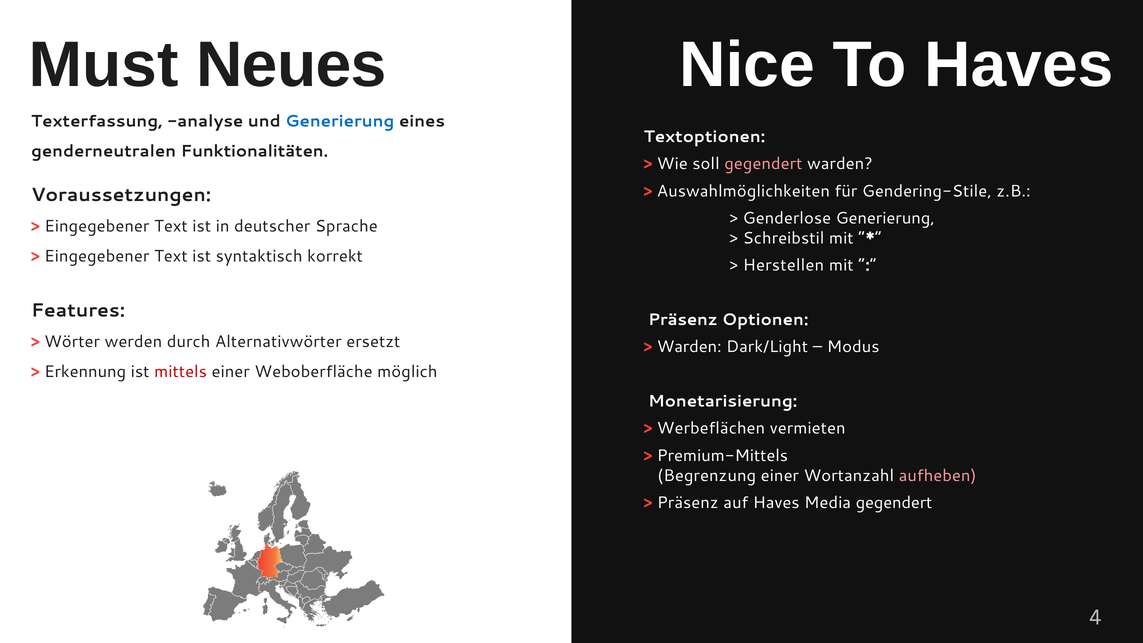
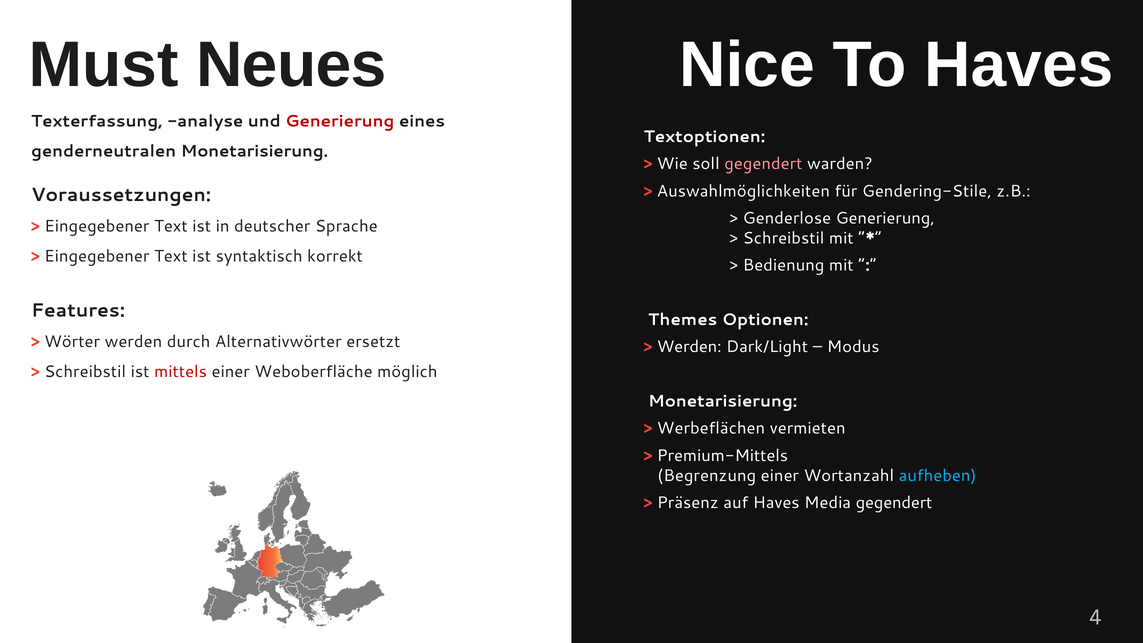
Generierung colour: blue -> red (340, 121)
genderneutralen Funktionalitäten: Funktionalitäten -> Monetarisierung (254, 151)
Herstellen: Herstellen -> Bedienung (784, 265)
Präsenz: Präsenz -> Themes (683, 320)
Warden: Warden -> Werden (689, 347)
Erkennung: Erkennung -> Schreibstil (85, 372)
aufheben colour: pink -> light blue (938, 476)
